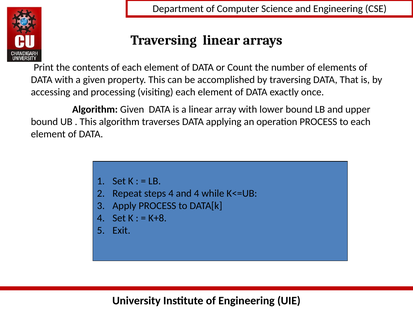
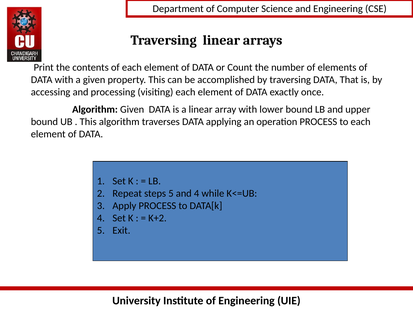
steps 4: 4 -> 5 (171, 194)
K+8: K+8 -> K+2 (157, 219)
